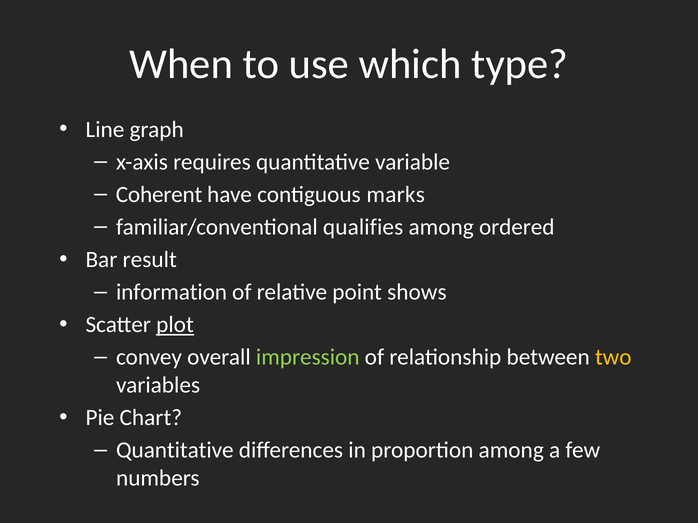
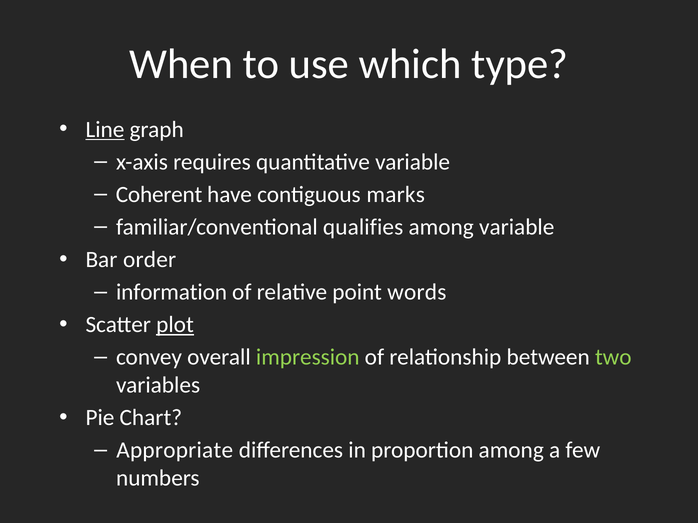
Line underline: none -> present (105, 130)
among ordered: ordered -> variable (517, 227)
result: result -> order (150, 260)
shows: shows -> words (417, 292)
two colour: yellow -> light green (613, 358)
Quantitative: Quantitative -> Appropriate (175, 451)
